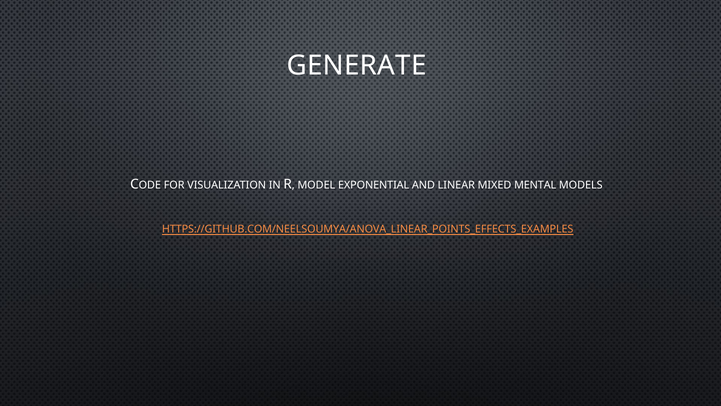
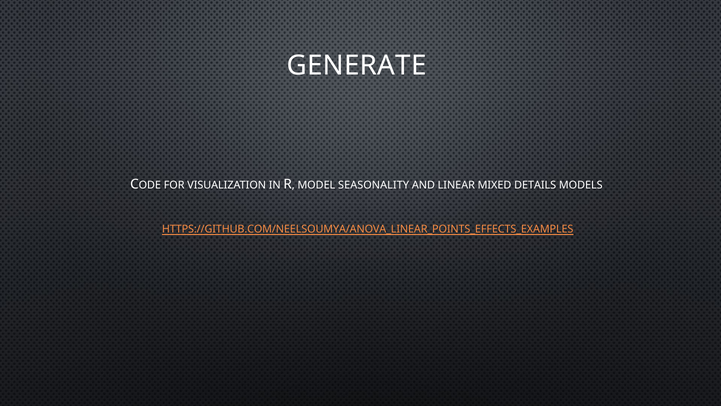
EXPONENTIAL: EXPONENTIAL -> SEASONALITY (374, 185)
MENTAL: MENTAL -> DETAILS (535, 185)
